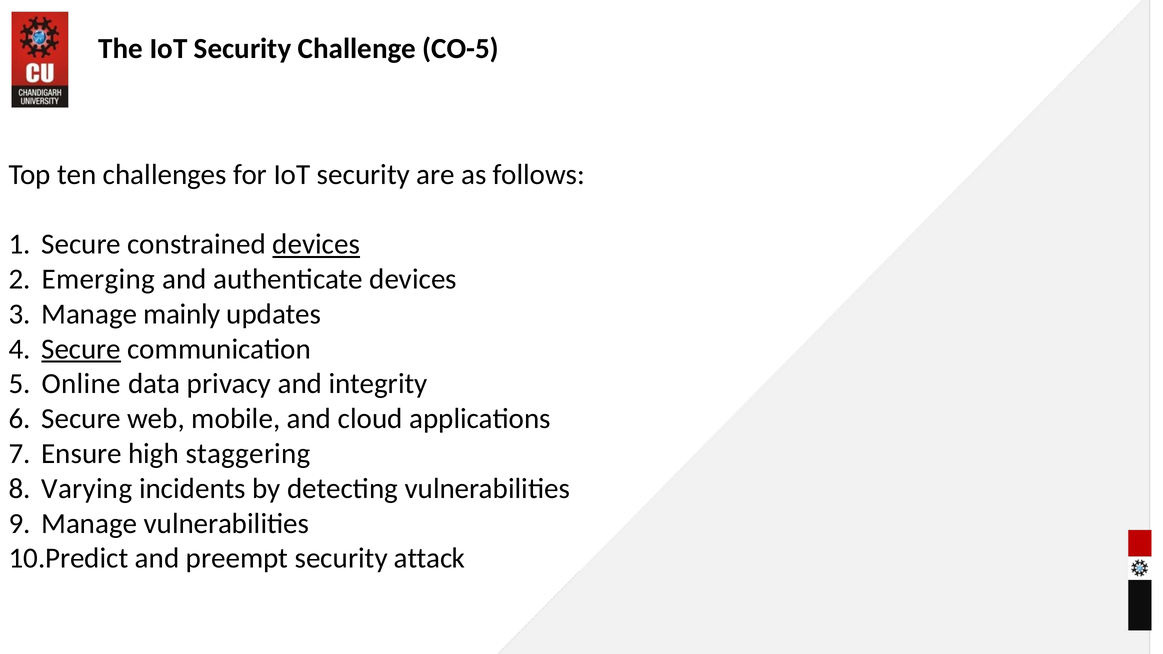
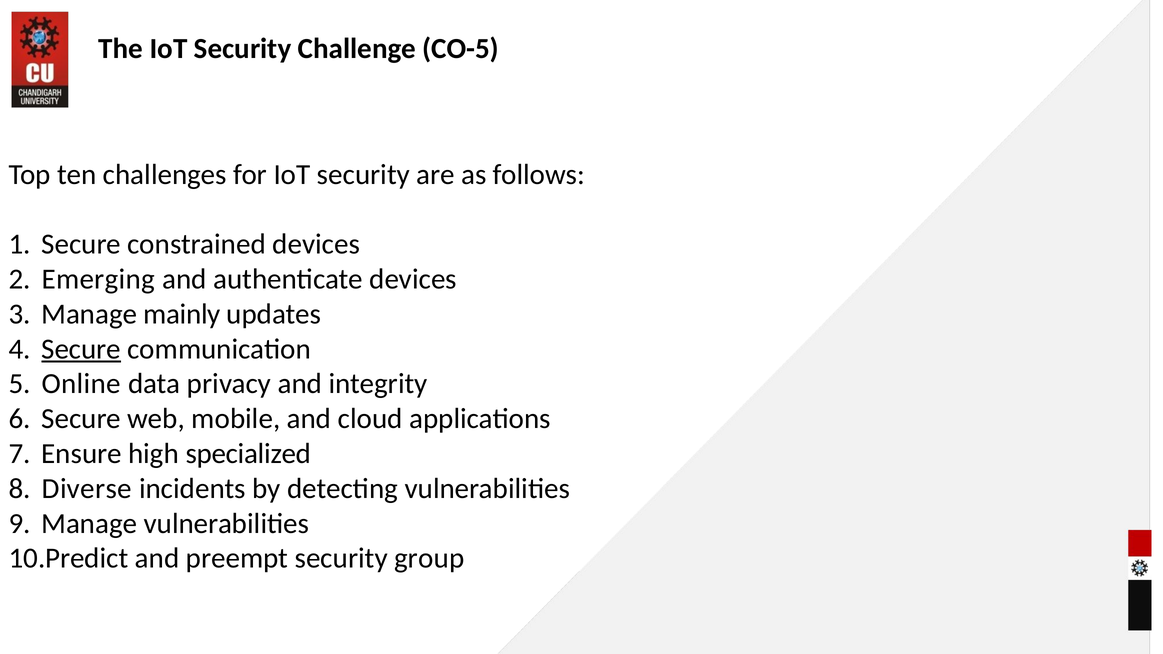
devices underline: present -> none (316, 244)
staggering: staggering -> specialized (248, 454)
Varying: Varying -> Diverse (87, 489)
attack: attack -> group (429, 558)
